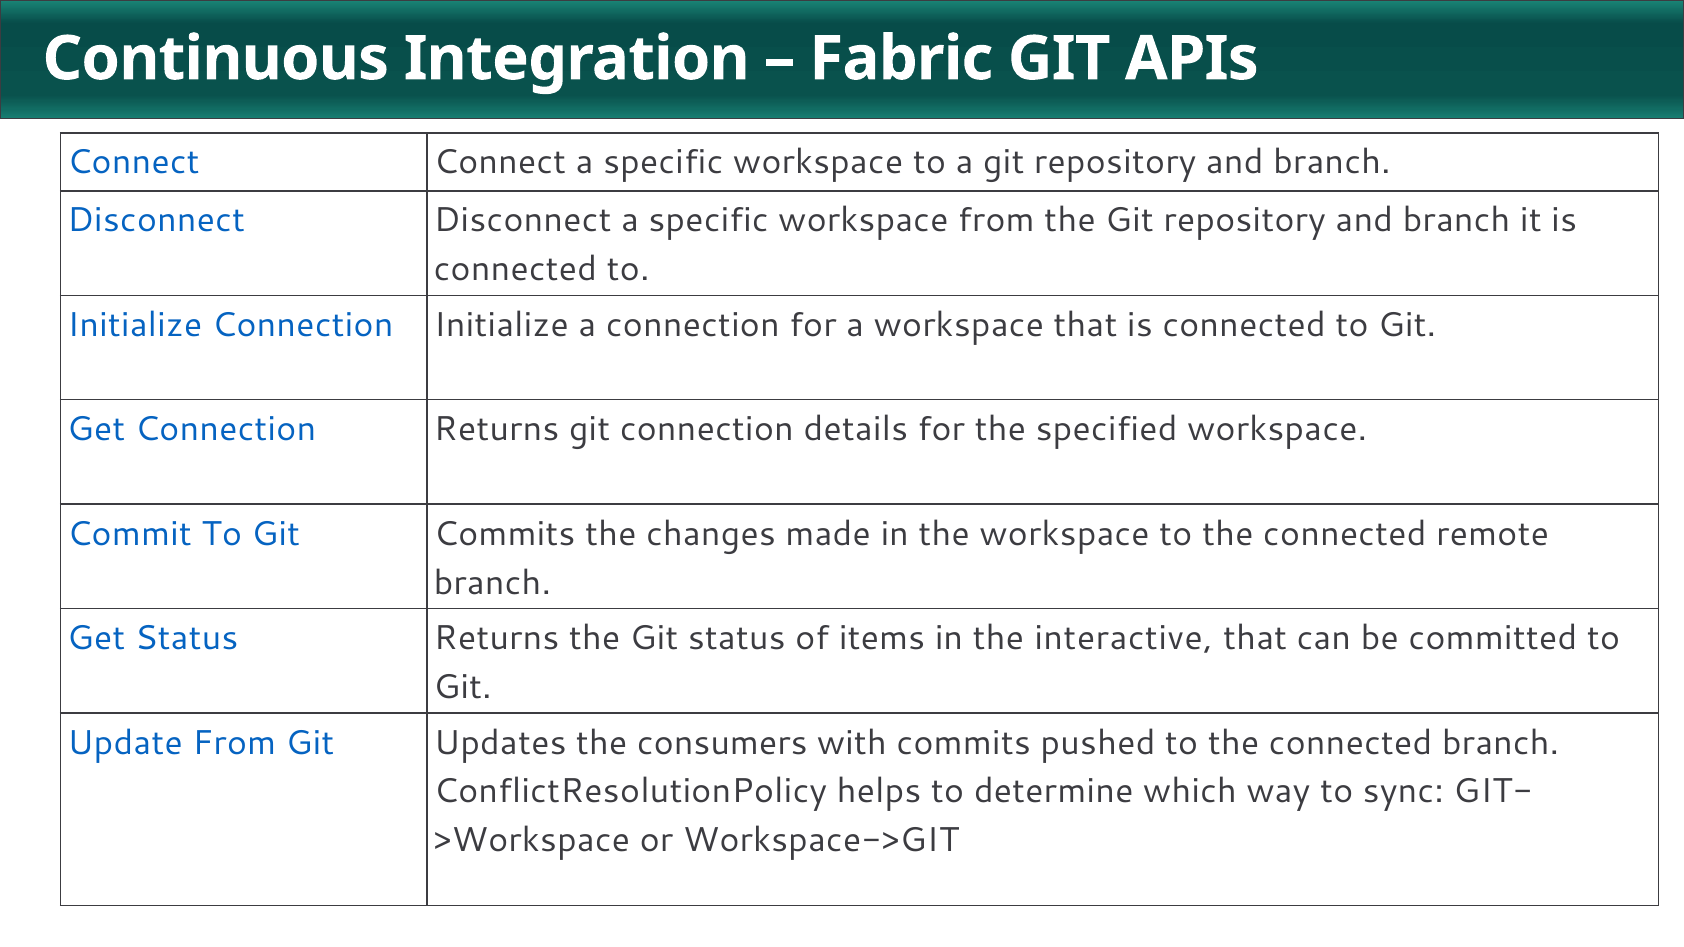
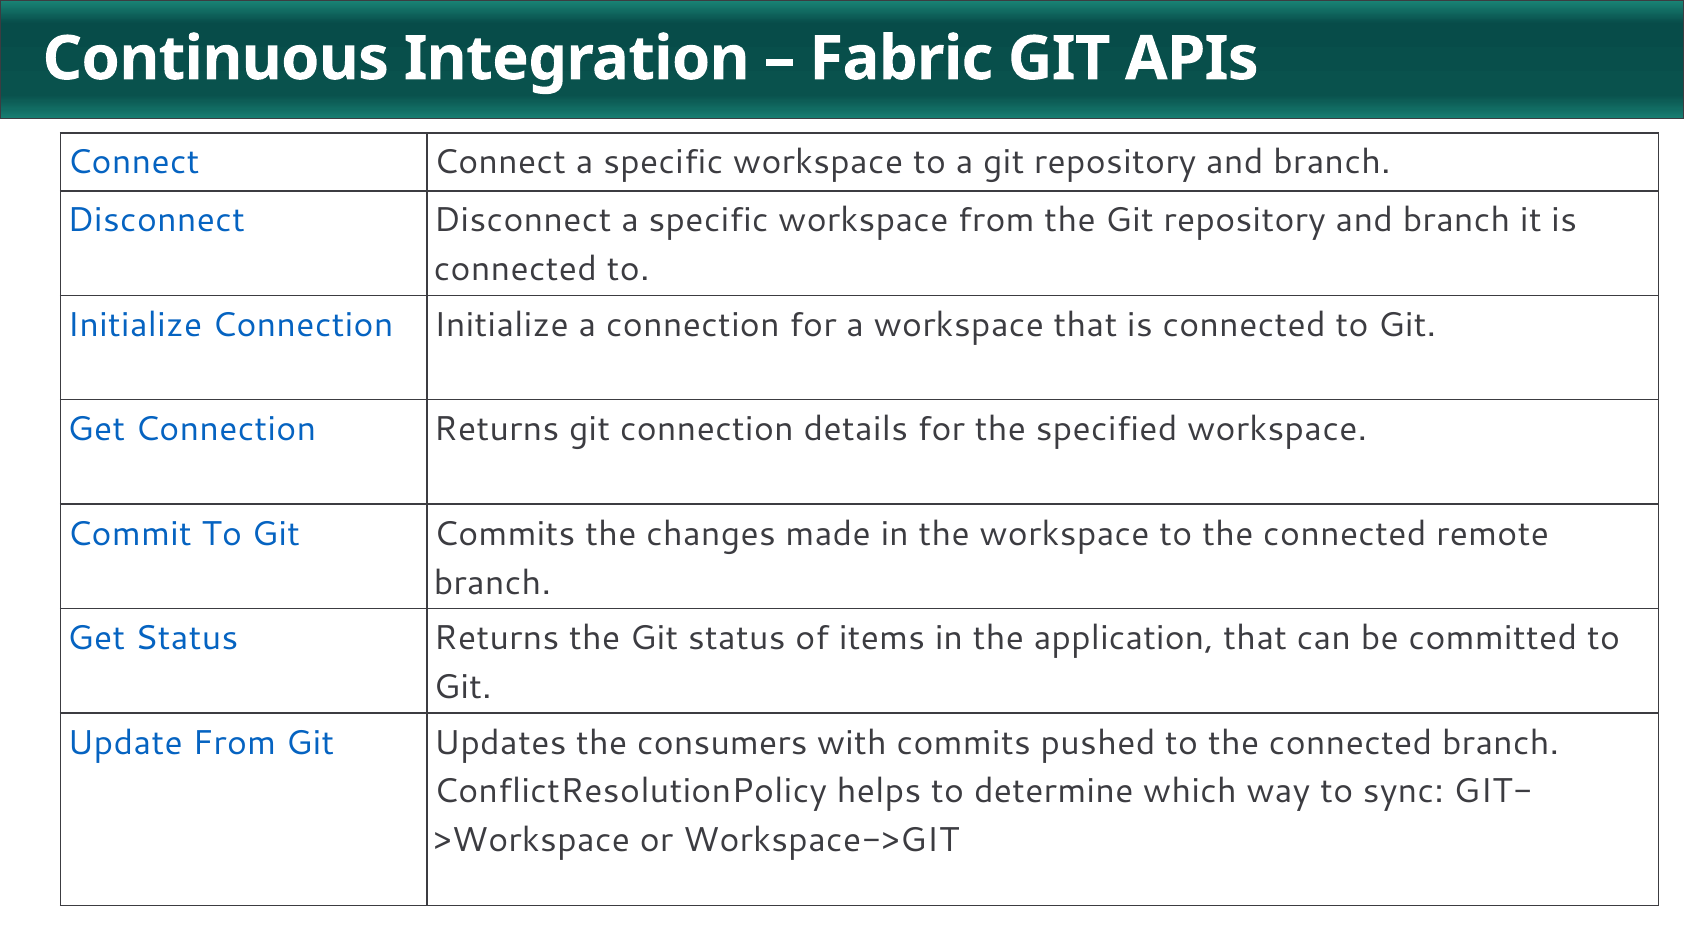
interactive: interactive -> application (1124, 638)
